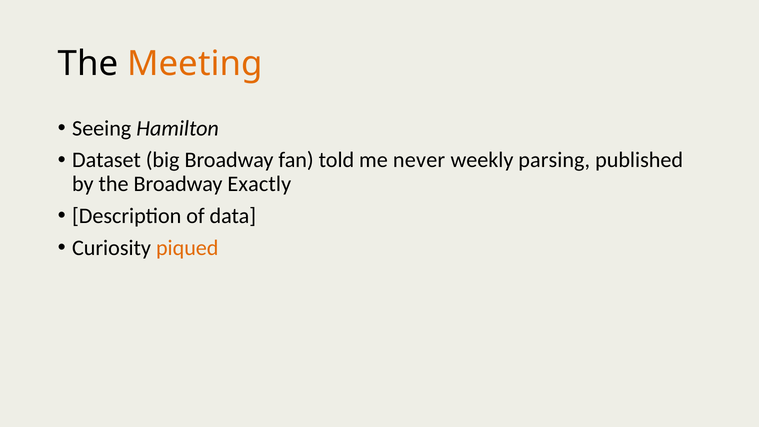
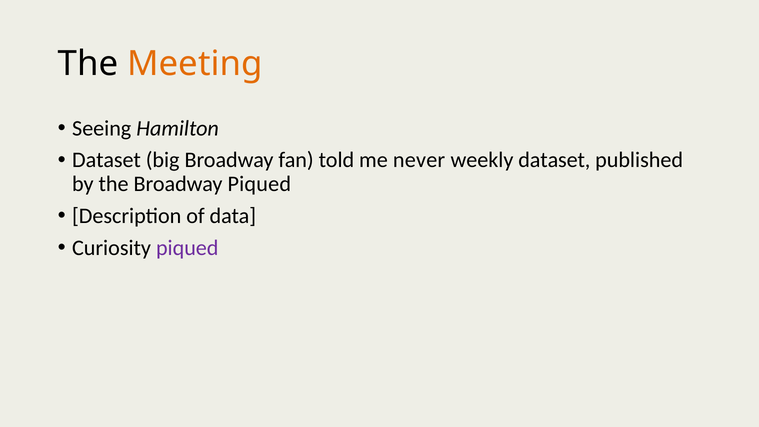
weekly parsing: parsing -> dataset (554, 160)
Broadway Exactly: Exactly -> Piqued (259, 184)
piqued colour: orange -> purple (187, 248)
